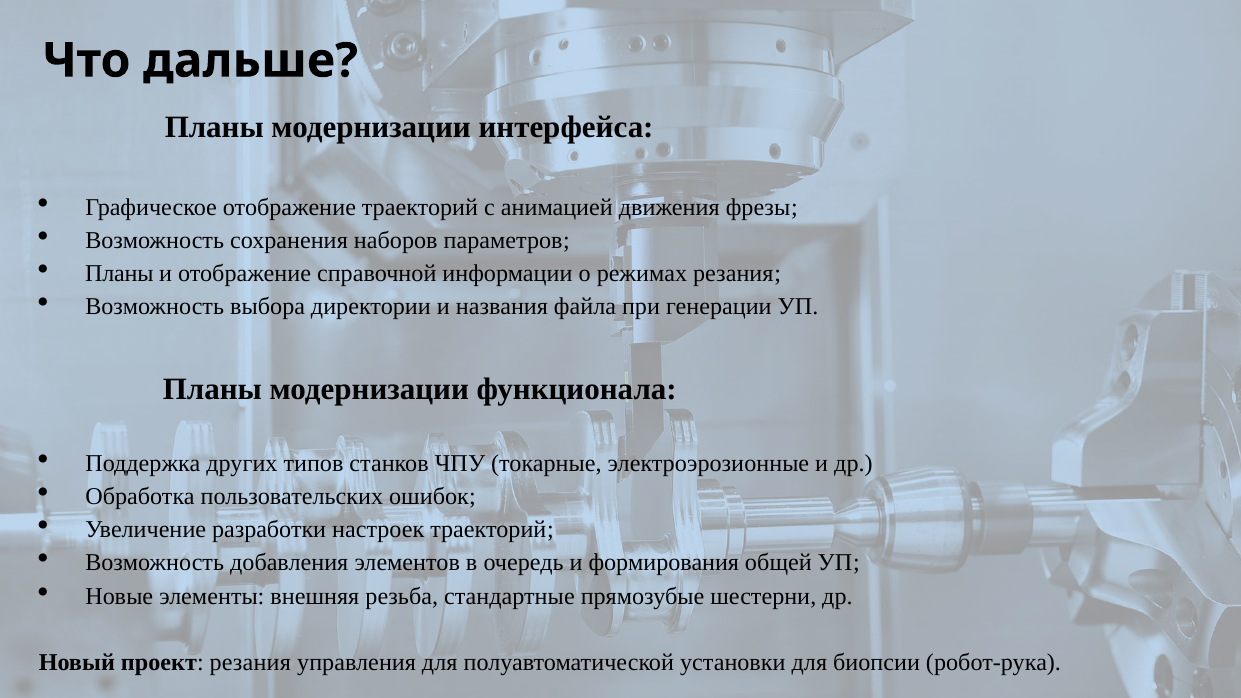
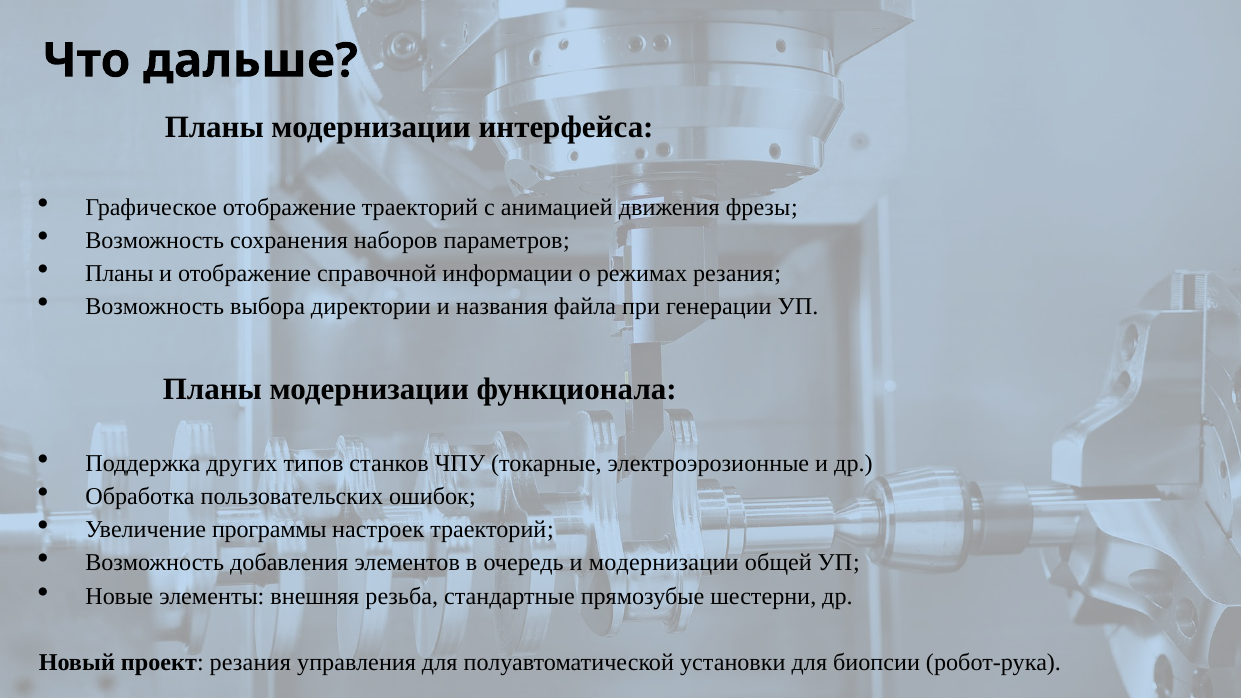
разработки: разработки -> программы (269, 530)
и формирования: формирования -> модернизации (664, 563)
